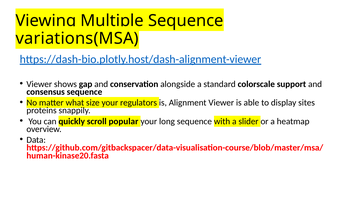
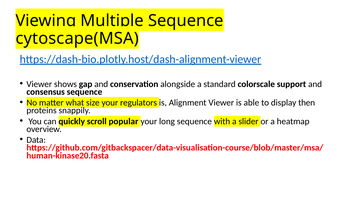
variations(MSA: variations(MSA -> cytoscape(MSA (77, 38)
sites: sites -> then (307, 102)
